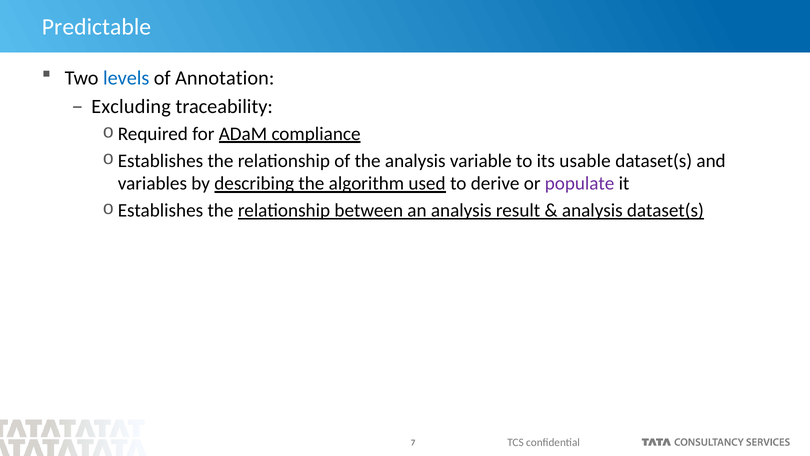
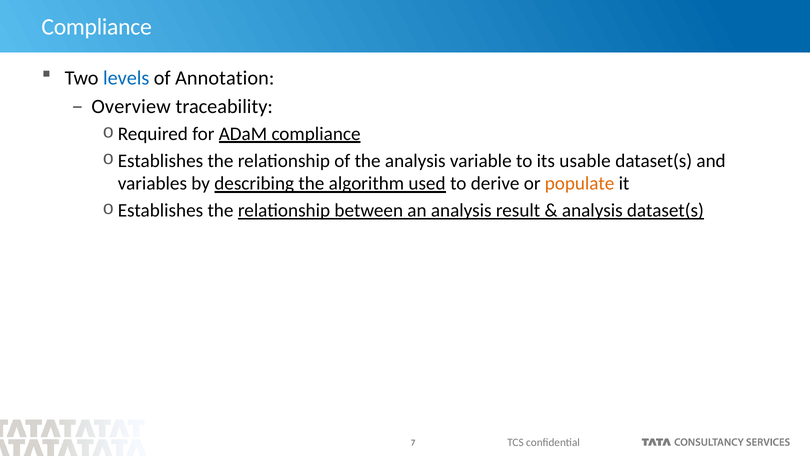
Predictable: Predictable -> Compliance (97, 27)
Excluding: Excluding -> Overview (131, 106)
populate colour: purple -> orange (580, 184)
